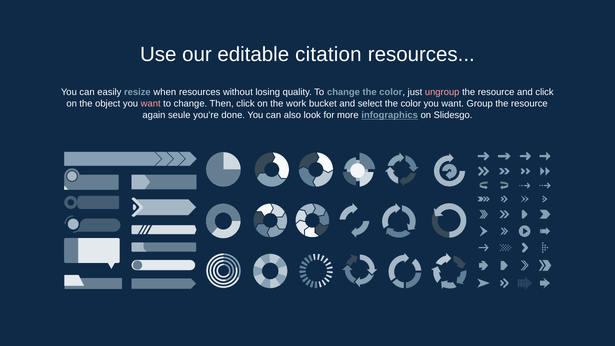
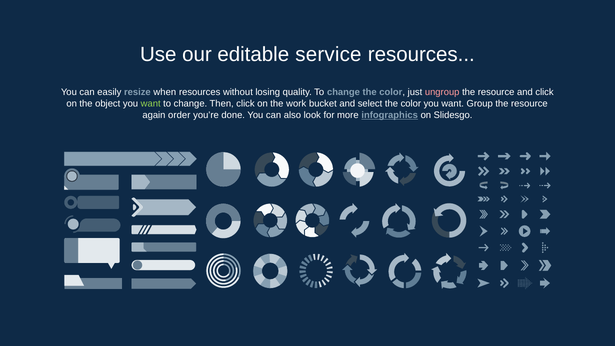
citation: citation -> service (328, 54)
want colour: pink -> light green (151, 104)
seule: seule -> order (179, 115)
